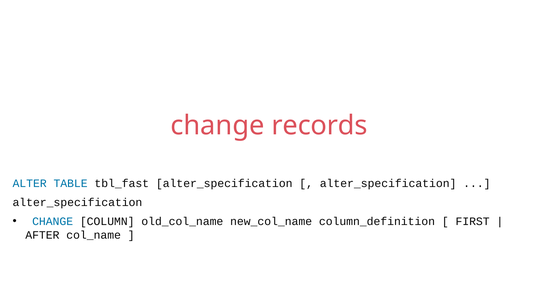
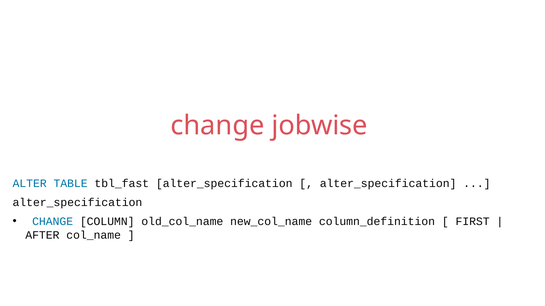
records: records -> jobwise (320, 126)
